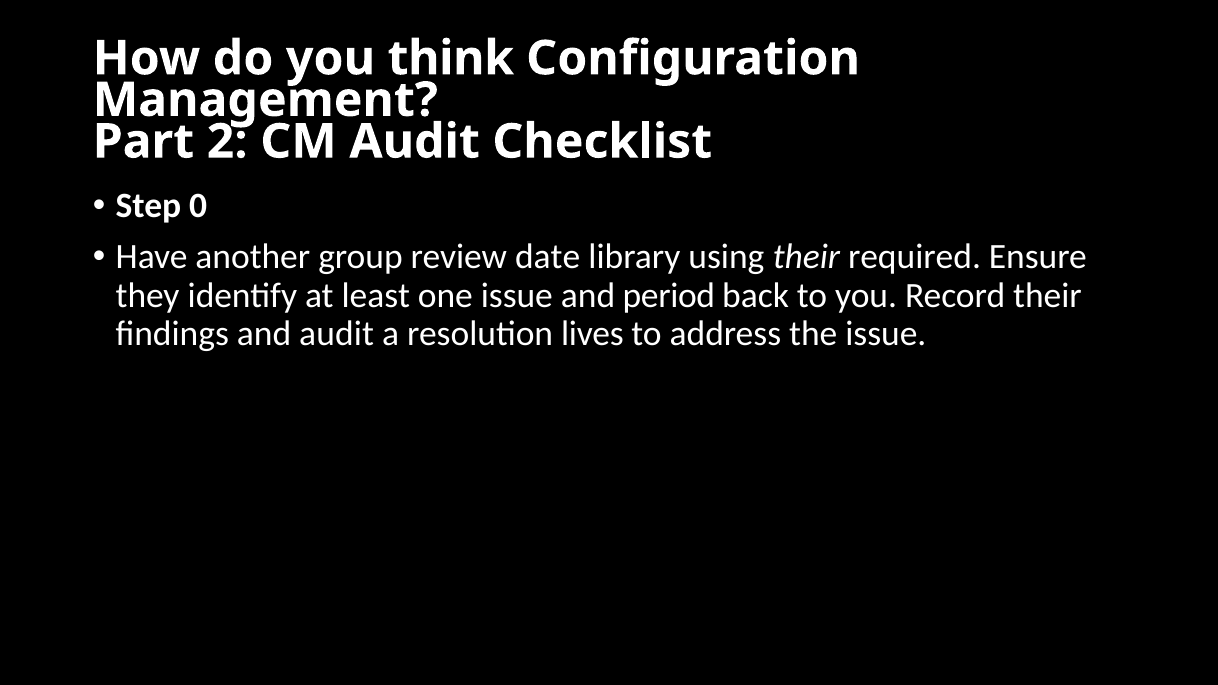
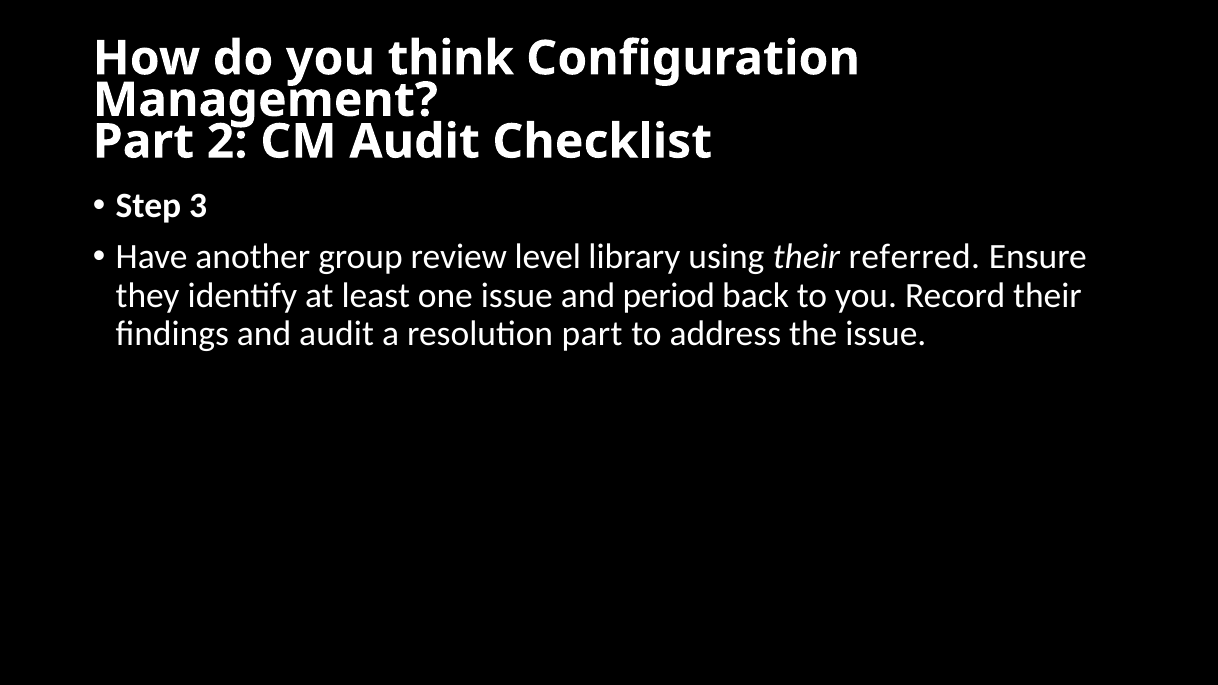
0: 0 -> 3 (198, 206)
date: date -> level (548, 257)
required: required -> referred (914, 257)
resolution lives: lives -> part (592, 334)
